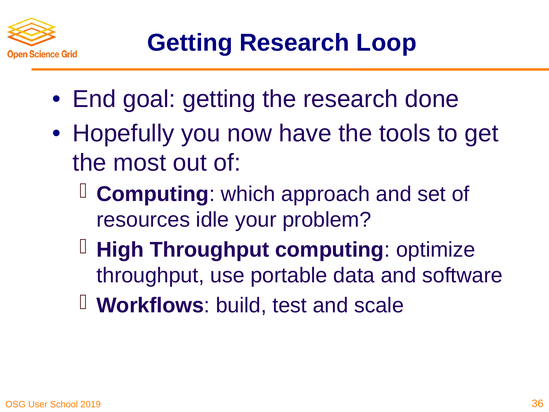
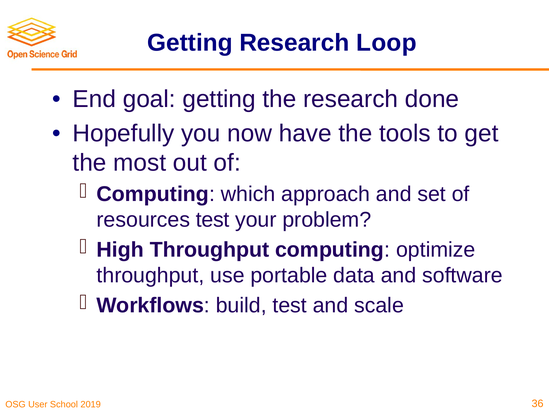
resources idle: idle -> test (213, 220)
